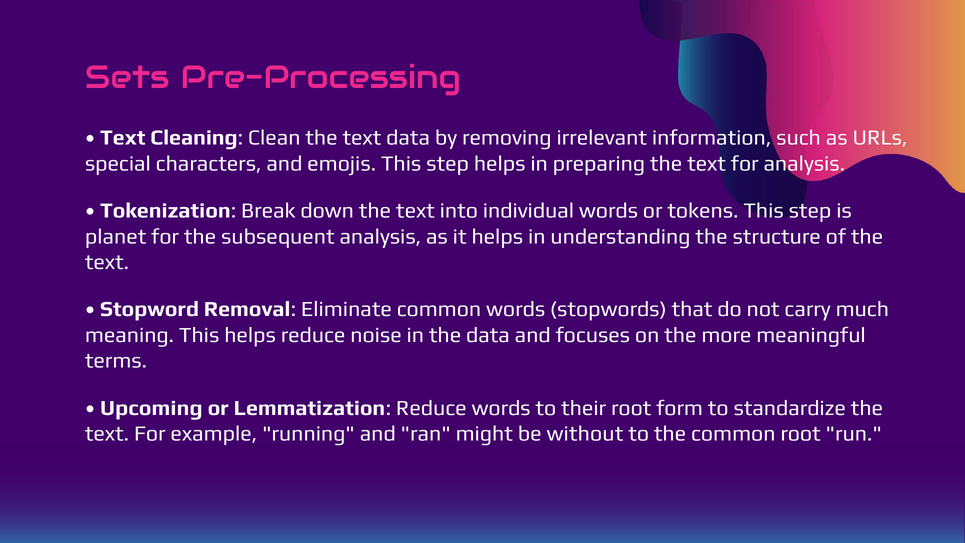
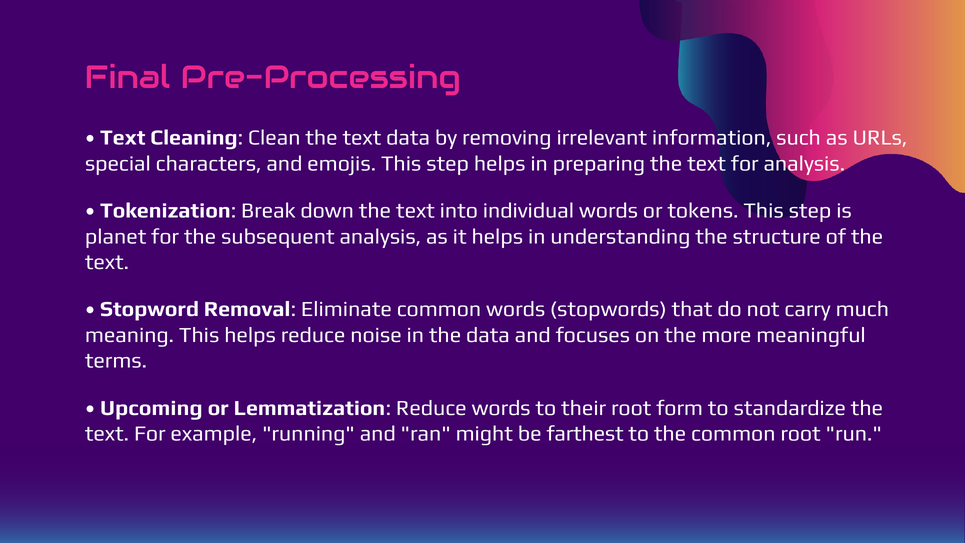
Sets: Sets -> Final (128, 78)
without: without -> farthest (585, 434)
